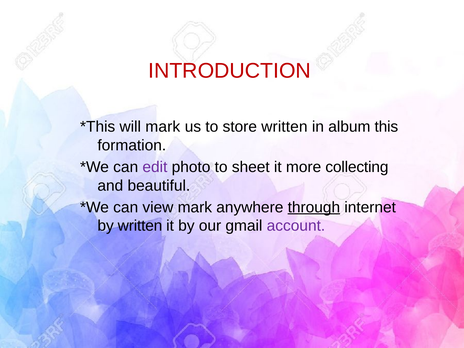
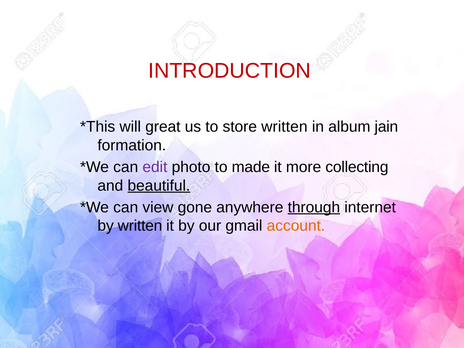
will mark: mark -> great (163, 127)
this: this -> jain (386, 127)
sheet: sheet -> made (251, 167)
beautiful underline: none -> present (159, 186)
view mark: mark -> gone (195, 207)
account colour: purple -> orange (296, 226)
